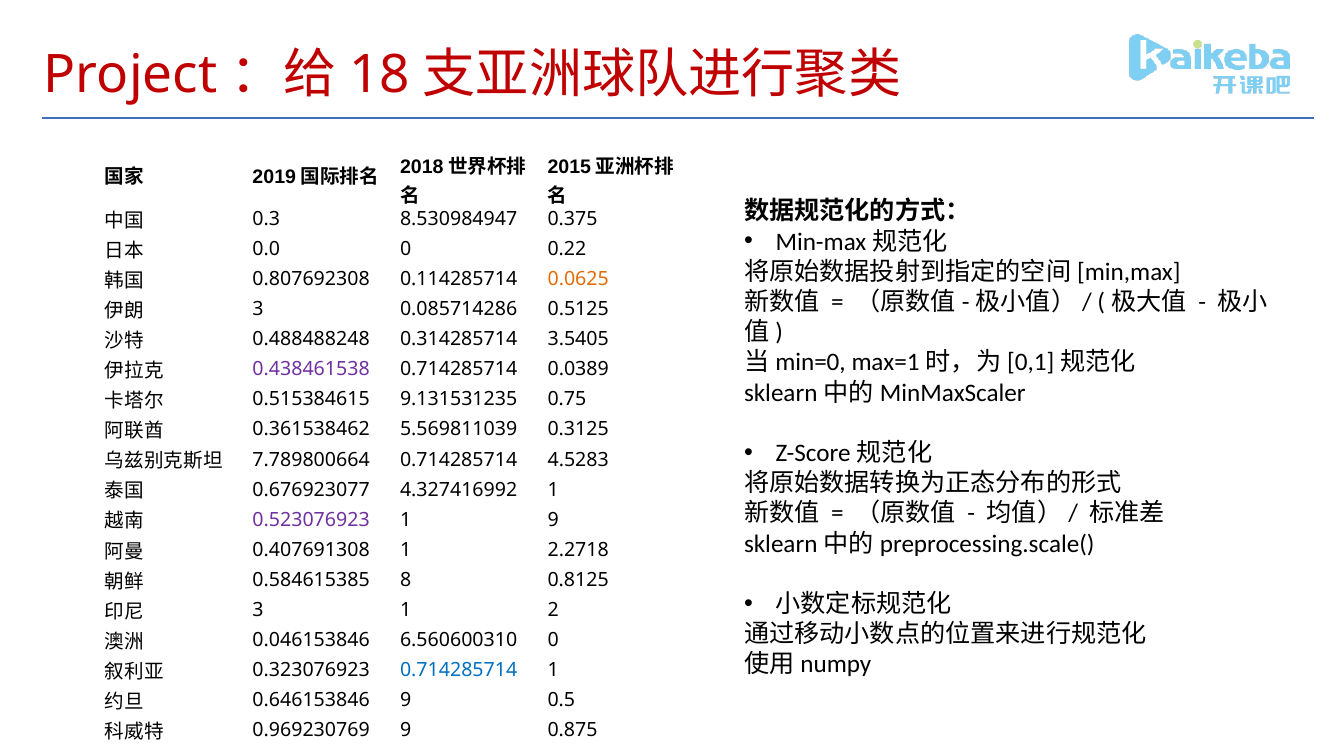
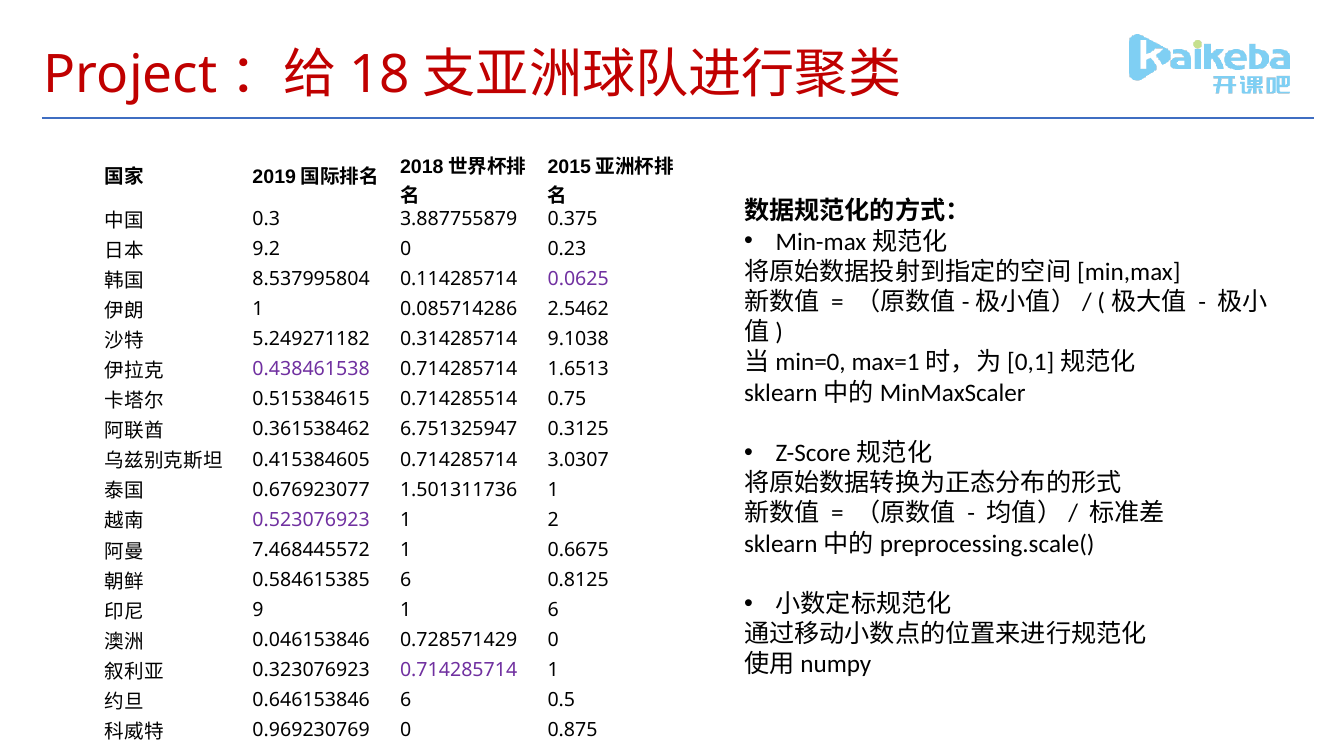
8.530984947: 8.530984947 -> 3.887755879 (459, 219)
0.0: 0.0 -> 9.2 (266, 249)
0.22: 0.22 -> 0.23 (567, 249)
0.807692308: 0.807692308 -> 8.537995804 (311, 279)
0.0625 colour: orange -> purple (578, 279)
3: 3 -> 1 (258, 309)
0.5125: 0.5125 -> 2.5462 (578, 309)
0.488488248: 0.488488248 -> 5.249271182 (311, 339)
3.5405: 3.5405 -> 9.1038 (578, 339)
0.0389: 0.0389 -> 1.6513 (578, 369)
9.131531235: 9.131531235 -> 0.714285514 (459, 399)
5.569811039: 5.569811039 -> 6.751325947 (459, 429)
7.789800664: 7.789800664 -> 0.415384605 (311, 459)
4.5283: 4.5283 -> 3.0307 (578, 459)
4.327416992: 4.327416992 -> 1.501311736 (459, 490)
1 9: 9 -> 2 (553, 520)
0.407691308: 0.407691308 -> 7.468445572 (311, 550)
2.2718: 2.2718 -> 0.6675 (578, 550)
0.584615385 8: 8 -> 6 (406, 580)
3: 3 -> 9 (258, 610)
1 2: 2 -> 6 (553, 610)
6.560600310: 6.560600310 -> 0.728571429 (459, 640)
0.714285714 colour: blue -> purple (459, 670)
0.646153846 9: 9 -> 6 (406, 700)
0.969230769 9: 9 -> 0 (406, 730)
